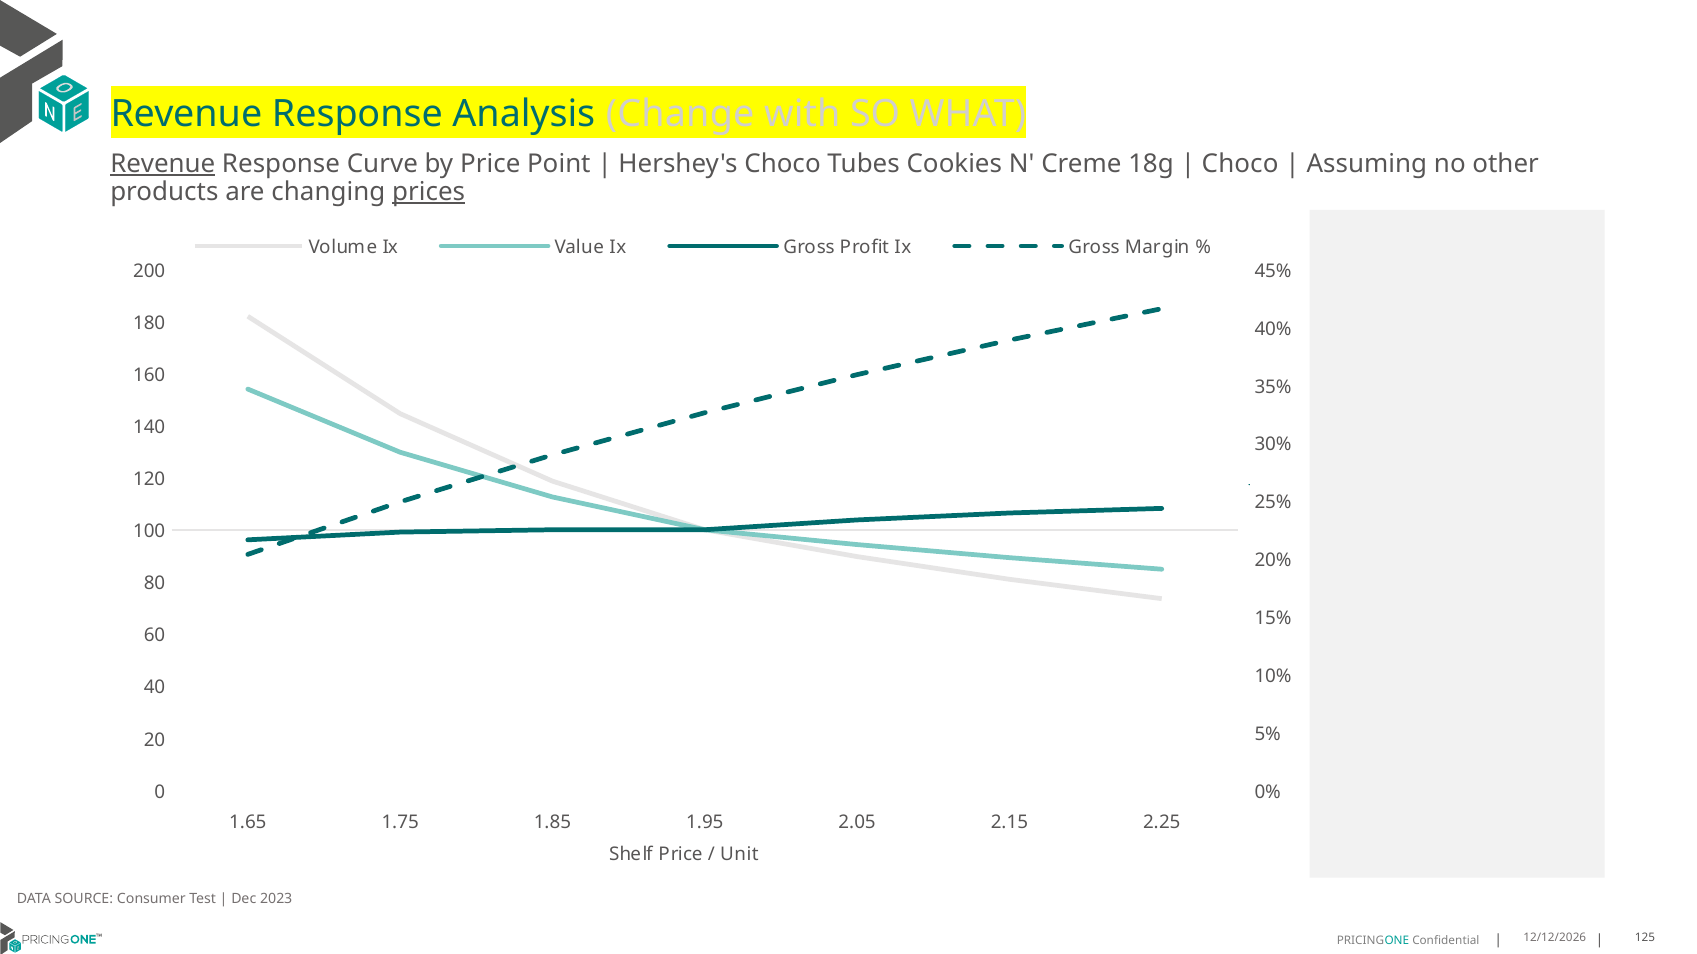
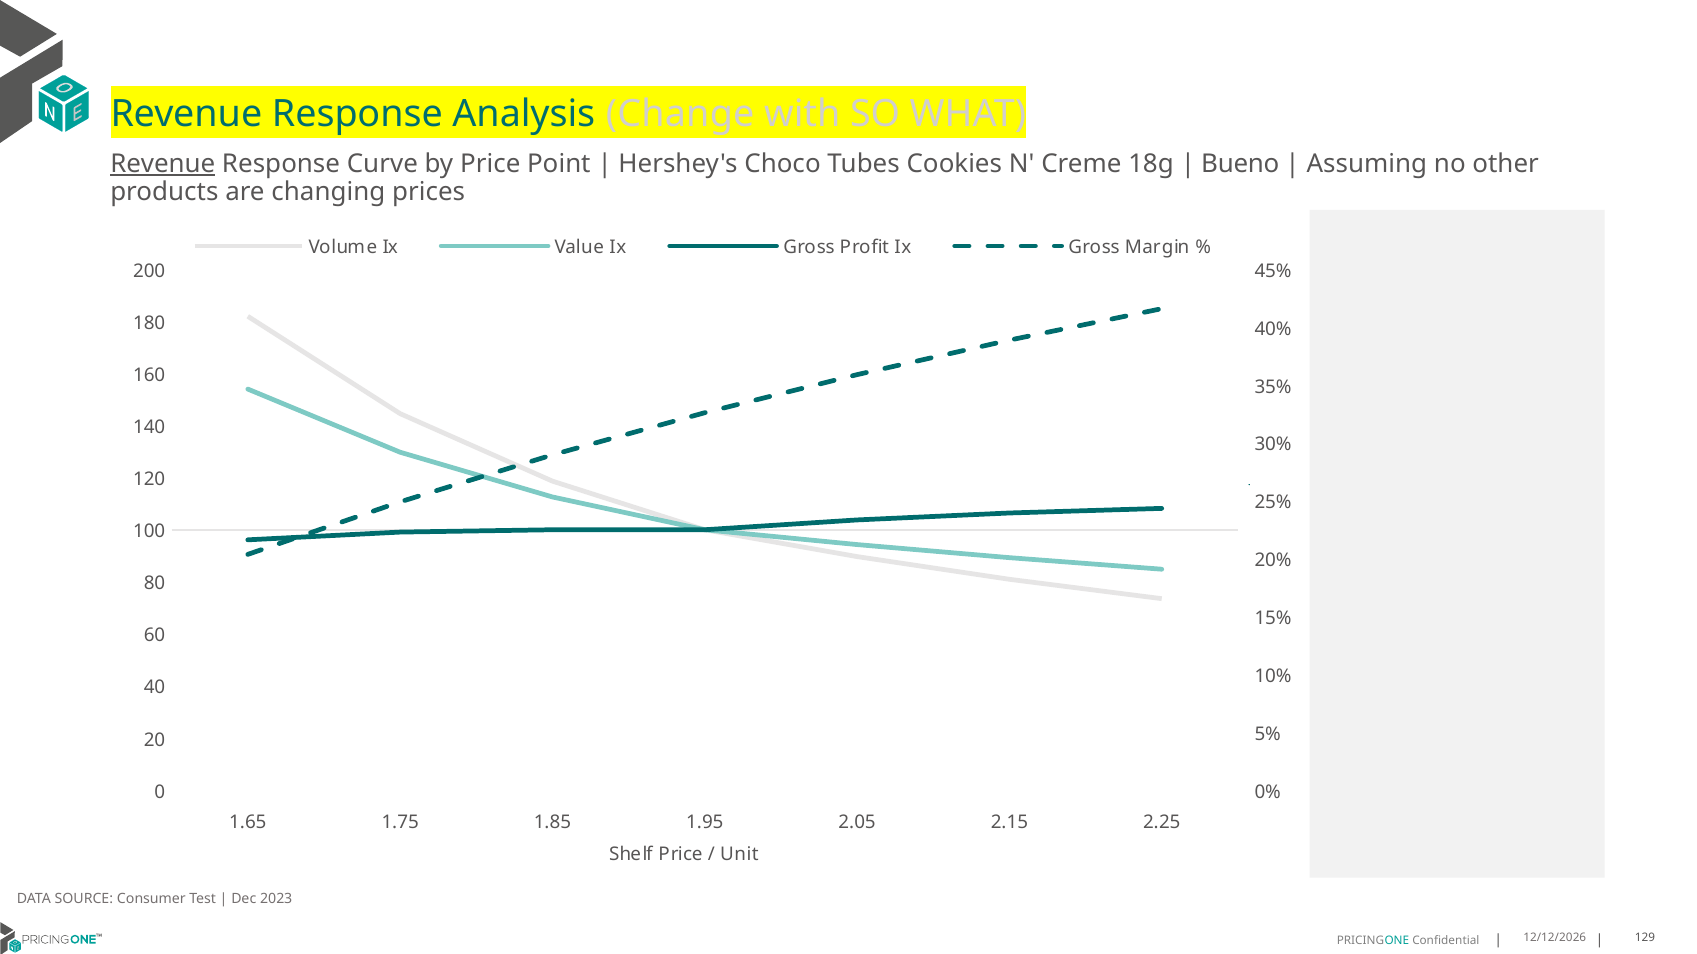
Choco: Choco -> Bueno (1240, 164)
prices underline: present -> none (429, 192)
125: 125 -> 129 (1645, 939)
